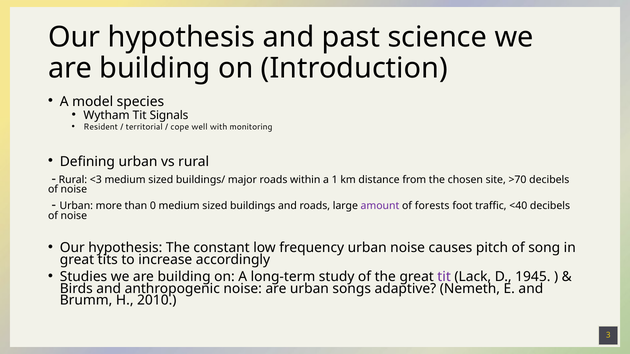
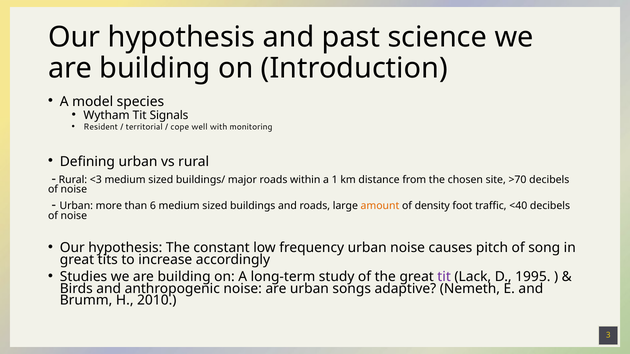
0: 0 -> 6 (153, 206)
amount colour: purple -> orange (380, 206)
forests: forests -> density (432, 206)
1945: 1945 -> 1995 (533, 277)
